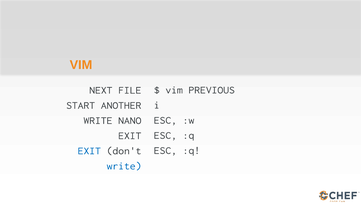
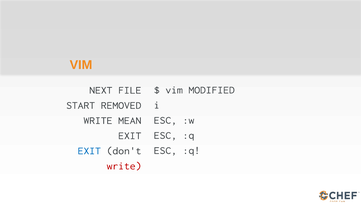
PREVIOUS: PREVIOUS -> MODIFIED (212, 90)
ANOTHER: ANOTHER -> REMOVED (121, 105)
NANO: NANO -> MEAN (130, 120)
write colour: blue -> red (124, 166)
